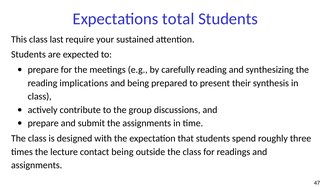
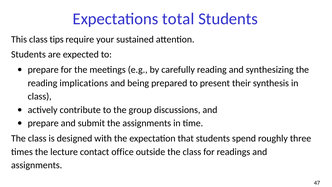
last: last -> tips (57, 39)
contact being: being -> office (123, 152)
